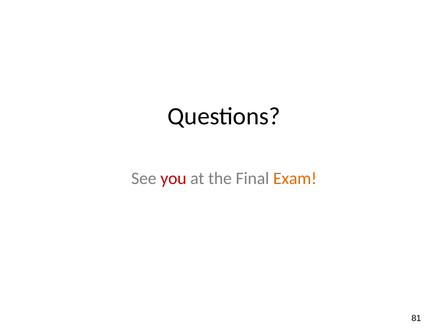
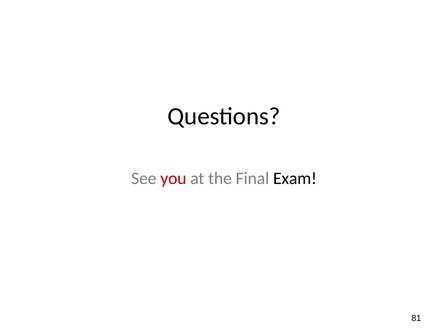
Exam colour: orange -> black (295, 178)
